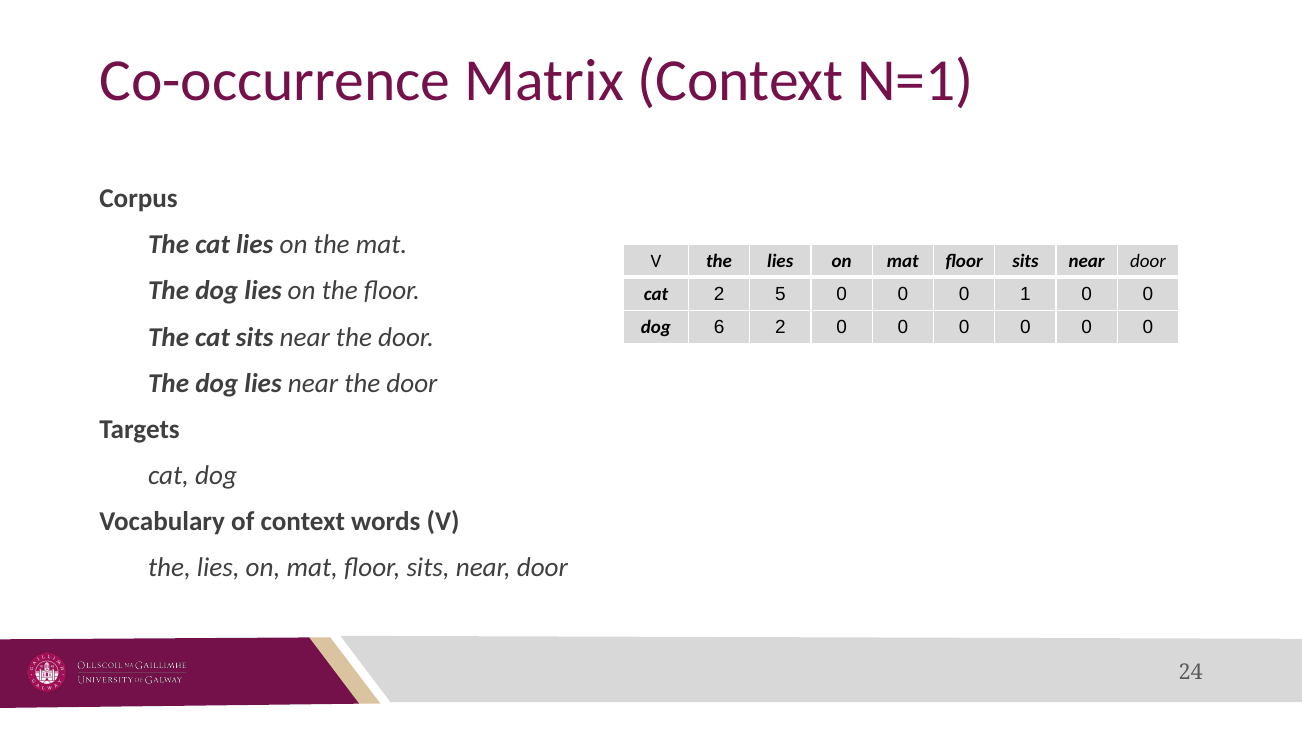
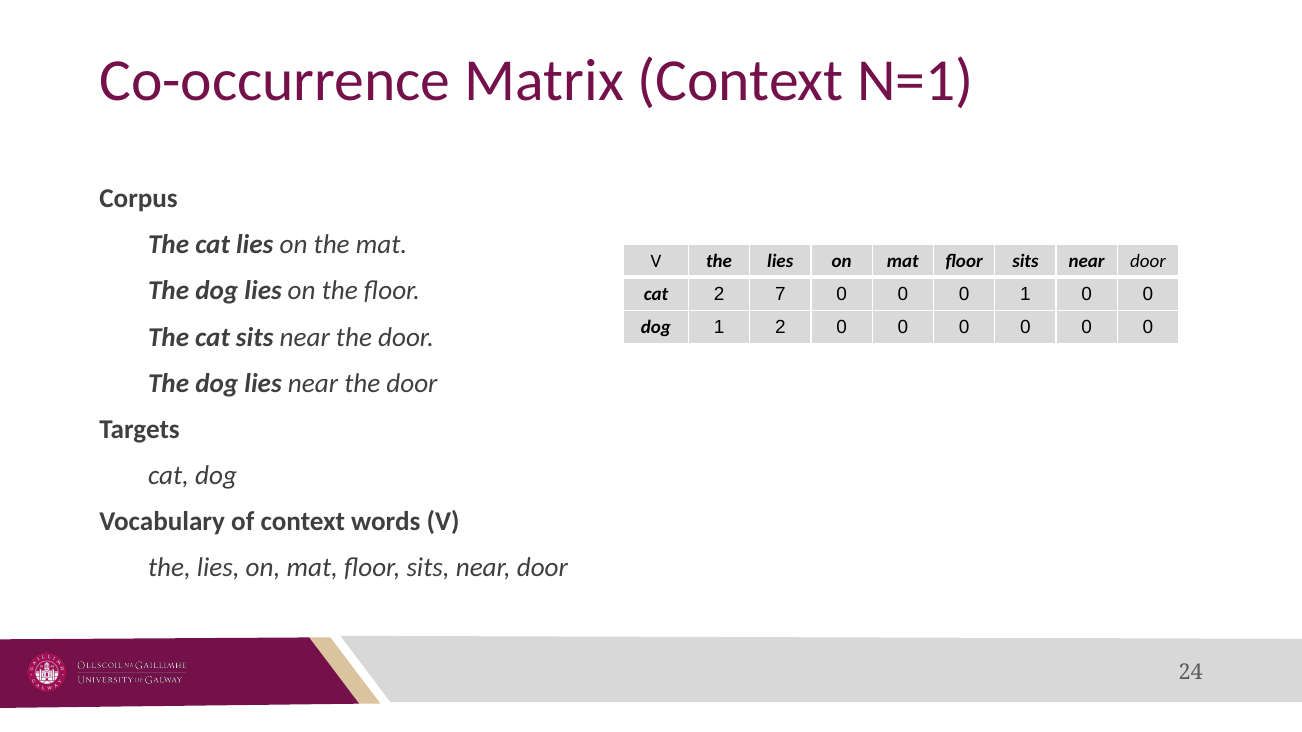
5: 5 -> 7 (780, 294)
dog 6: 6 -> 1 (719, 328)
